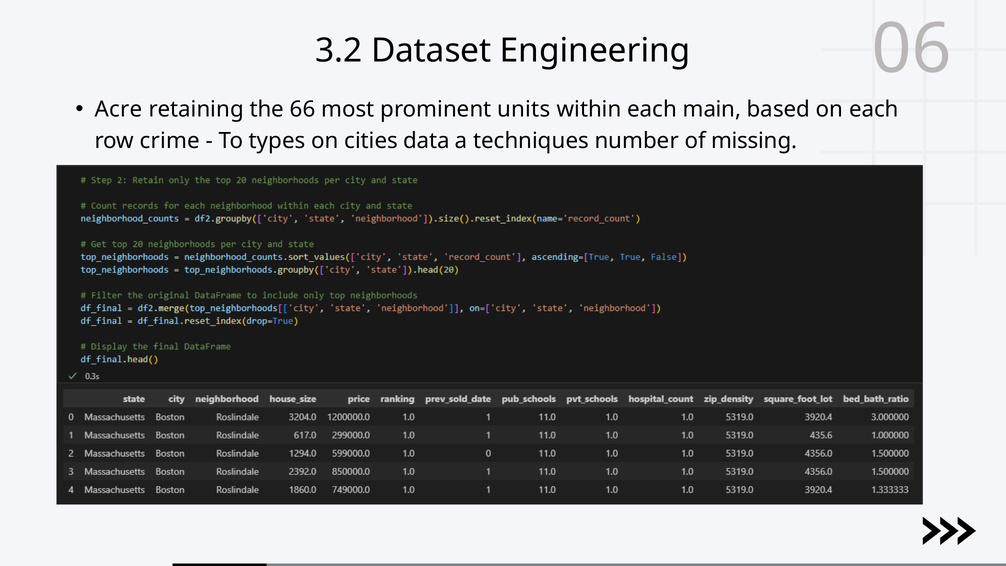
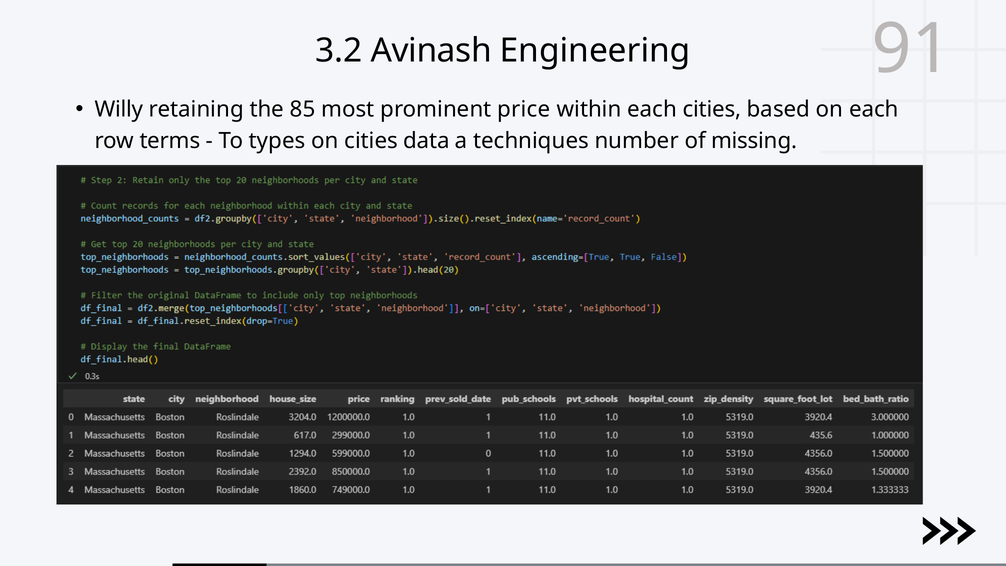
Dataset: Dataset -> Avinash (431, 51)
06: 06 -> 91 (912, 49)
Acre: Acre -> Willy (119, 109)
66: 66 -> 85 (303, 109)
units: units -> price (524, 109)
each main: main -> cities (712, 109)
crime: crime -> terms (170, 141)
